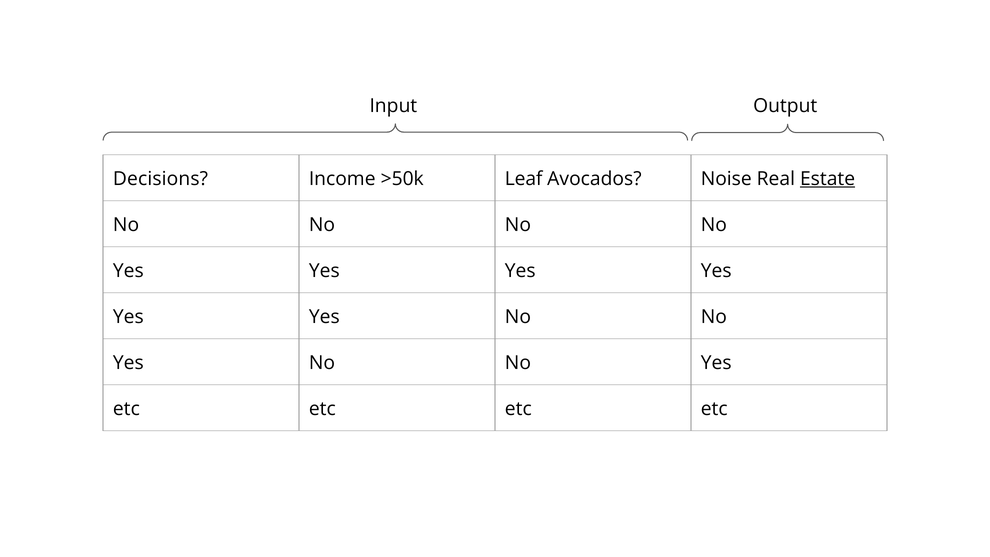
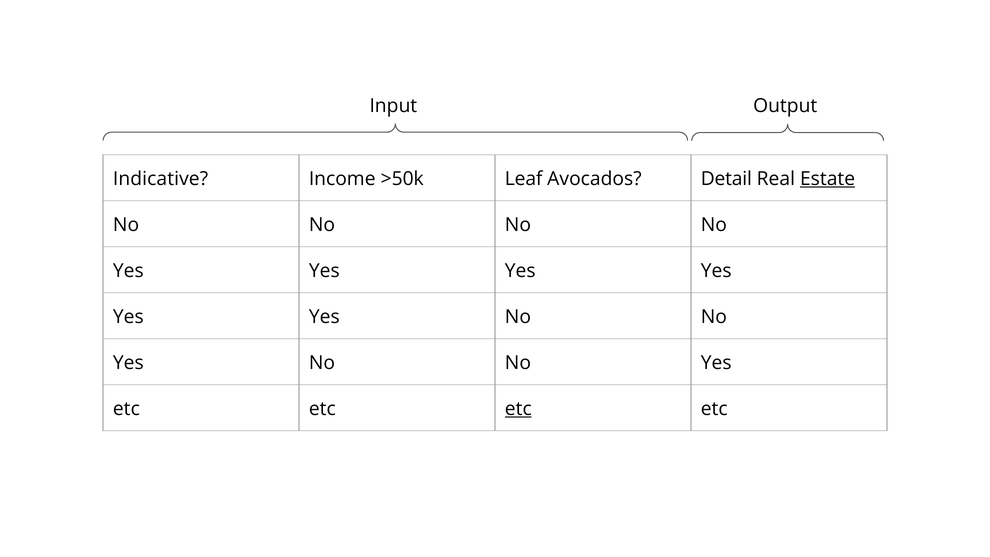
Decisions: Decisions -> Indicative (161, 179)
Noise: Noise -> Detail (726, 179)
etc underline: none -> present (518, 409)
